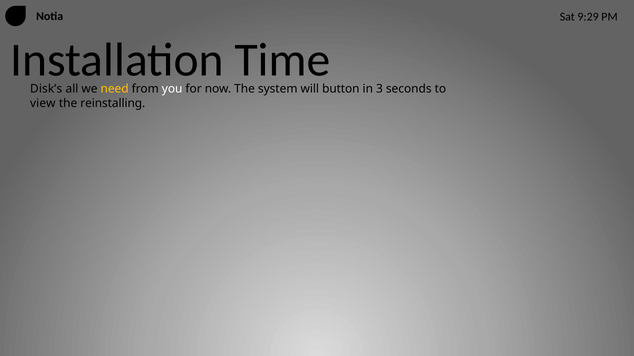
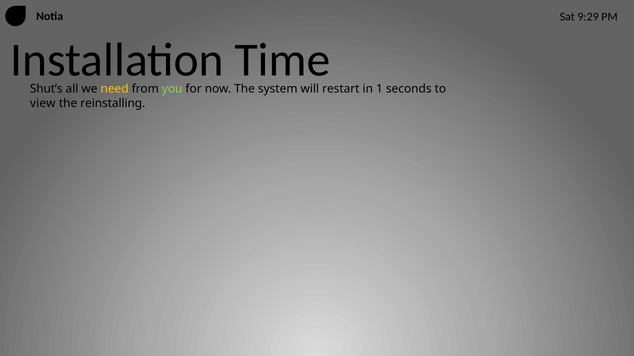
Disk’s: Disk’s -> Shut’s (46, 89)
you colour: white -> light green (172, 89)
button: button -> restart (341, 89)
3: 3 -> 1 (379, 89)
